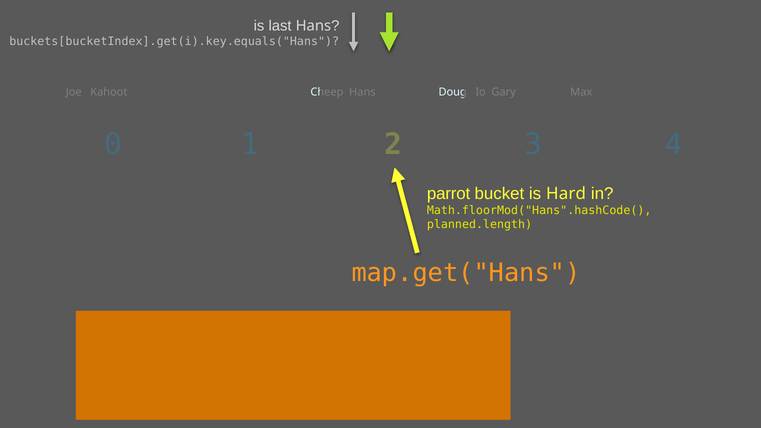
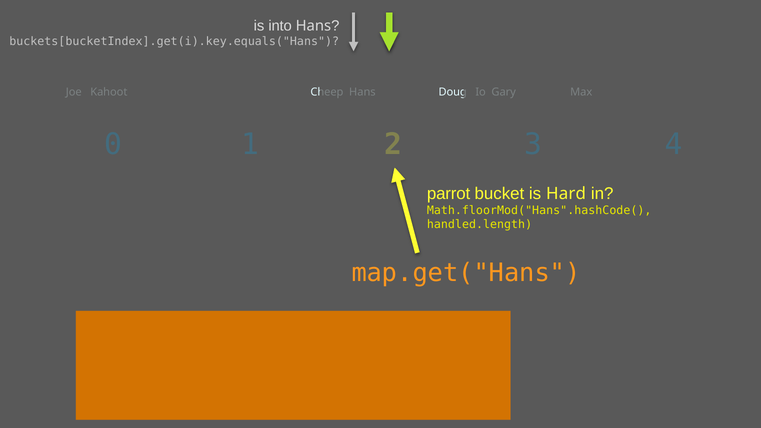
last: last -> into (280, 26)
planned.length: planned.length -> handled.length (480, 224)
